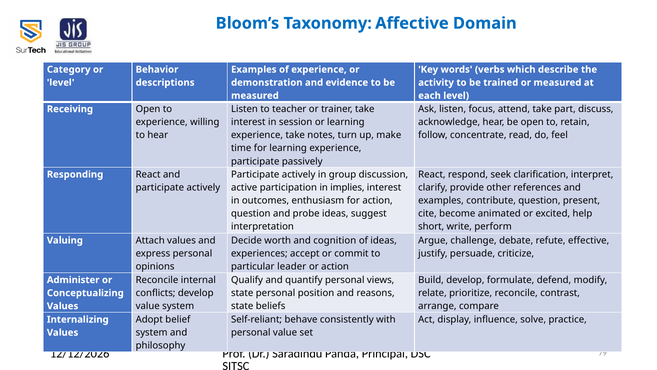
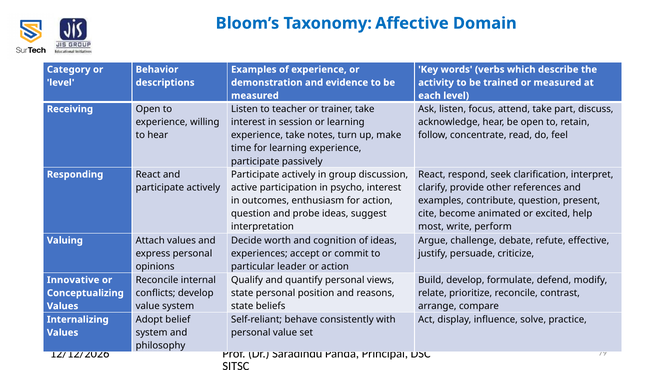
implies: implies -> psycho (347, 187)
short: short -> most (431, 226)
Administer: Administer -> Innovative (73, 280)
